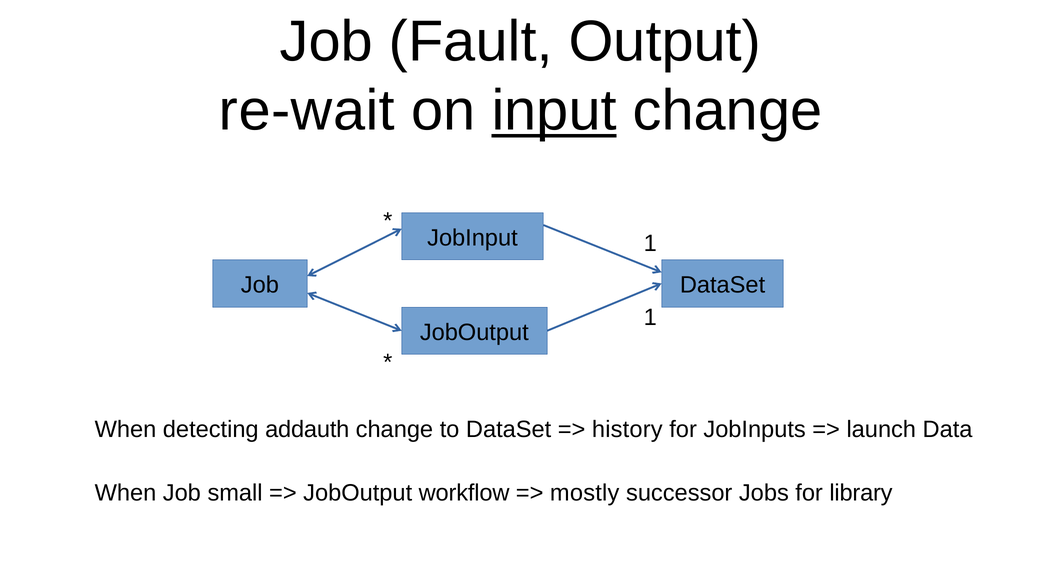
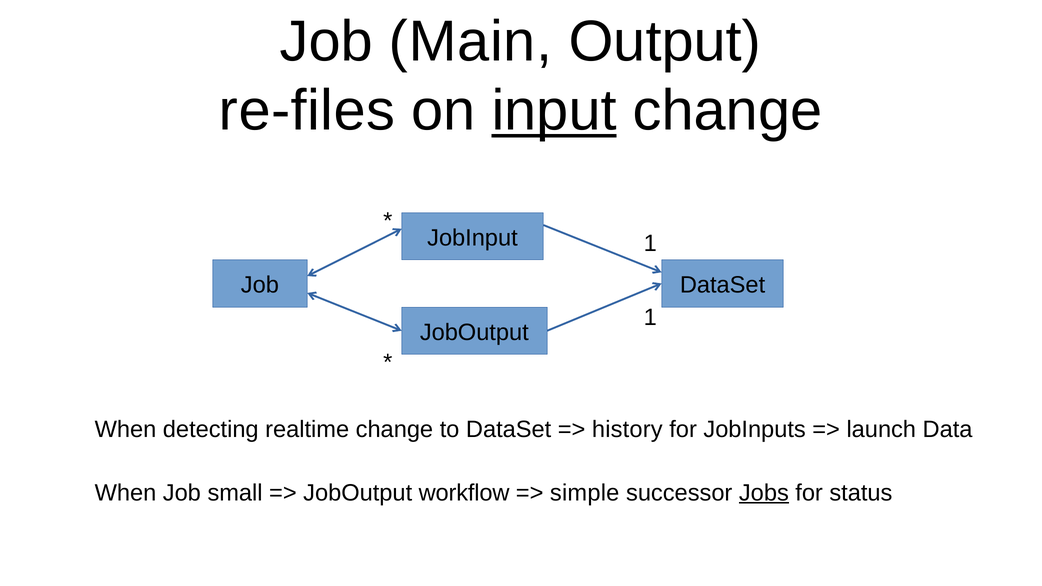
Fault: Fault -> Main (470, 42)
re-wait: re-wait -> re-files (307, 111)
addauth: addauth -> realtime (307, 430)
mostly: mostly -> simple (585, 493)
Jobs underline: none -> present (764, 493)
library: library -> status (861, 493)
